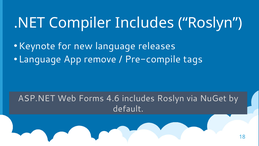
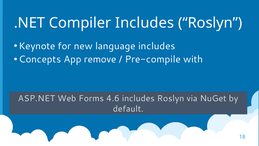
language releases: releases -> includes (157, 46)
Language: Language -> Concepts (40, 59)
tags: tags -> with (193, 59)
